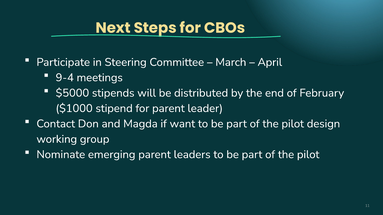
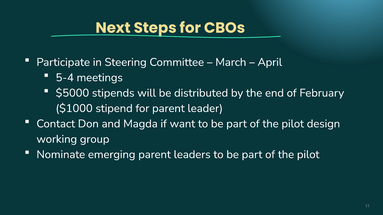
9-4: 9-4 -> 5-4 (65, 78)
